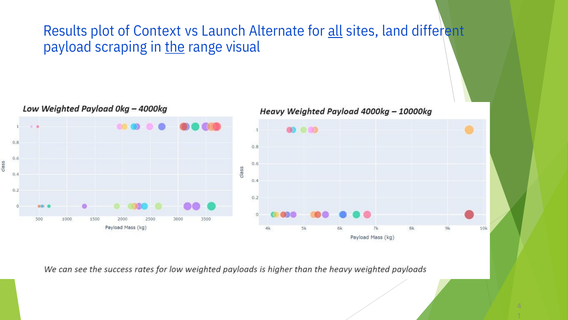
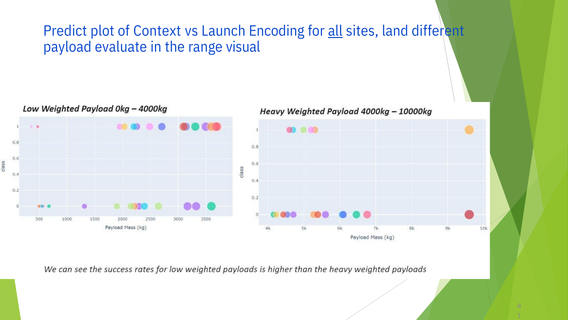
Results: Results -> Predict (65, 31)
Alternate: Alternate -> Encoding (277, 31)
scraping: scraping -> evaluate (121, 47)
the underline: present -> none (175, 47)
